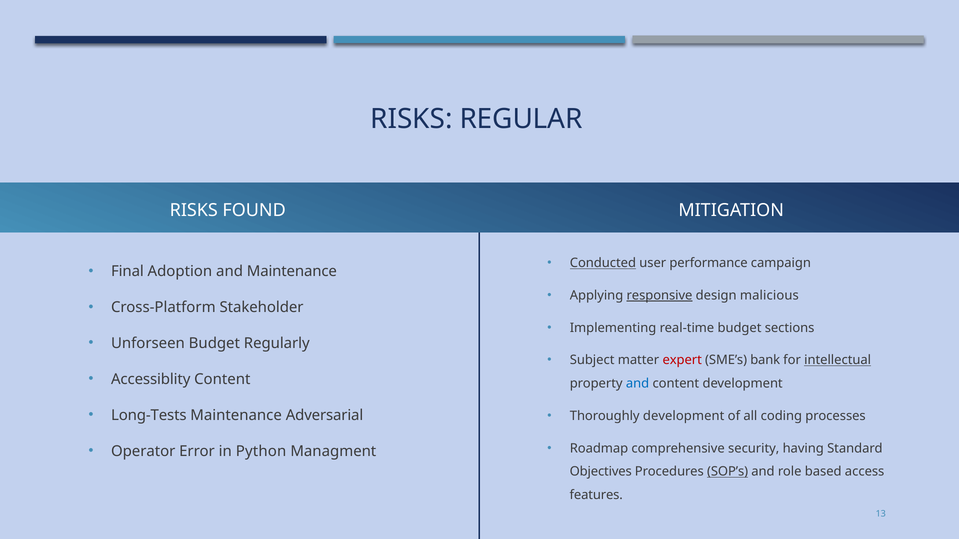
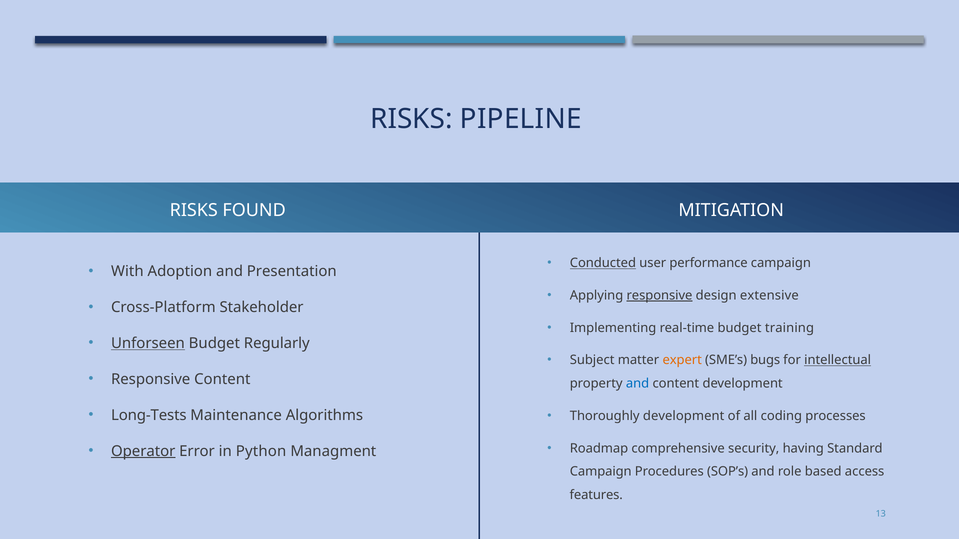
REGULAR: REGULAR -> PIPELINE (521, 119)
Final: Final -> With (127, 272)
and Maintenance: Maintenance -> Presentation (292, 272)
malicious: malicious -> extensive (769, 296)
sections: sections -> training (790, 328)
Unforseen underline: none -> present (148, 344)
expert colour: red -> orange (682, 360)
bank: bank -> bugs (765, 360)
Accessiblity: Accessiblity -> Responsive (151, 380)
Adversarial: Adversarial -> Algorithms (324, 416)
Operator underline: none -> present (143, 451)
Objectives: Objectives -> Campaign (601, 472)
SOP’s underline: present -> none (728, 472)
